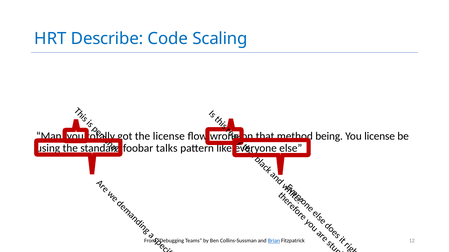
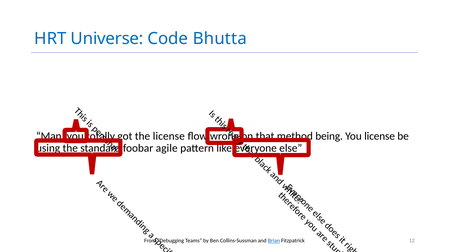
Describe: Describe -> Universe (107, 39)
Scaling: Scaling -> Bhutta (220, 39)
talks: talks -> agile (167, 148)
